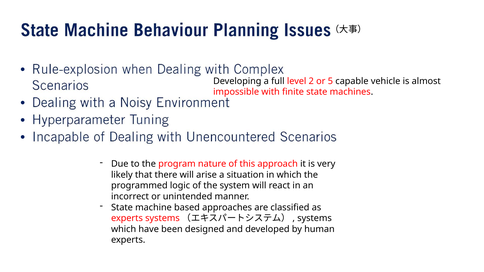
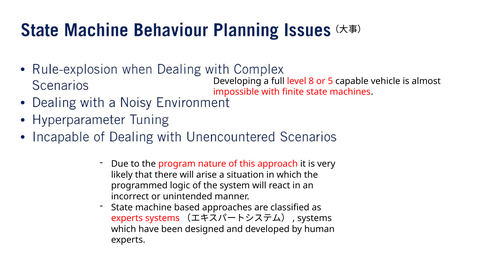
2: 2 -> 8 (311, 81)
